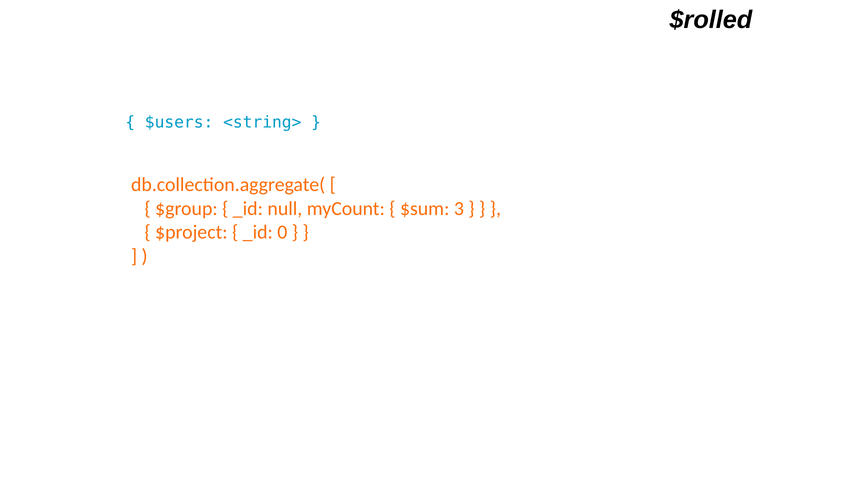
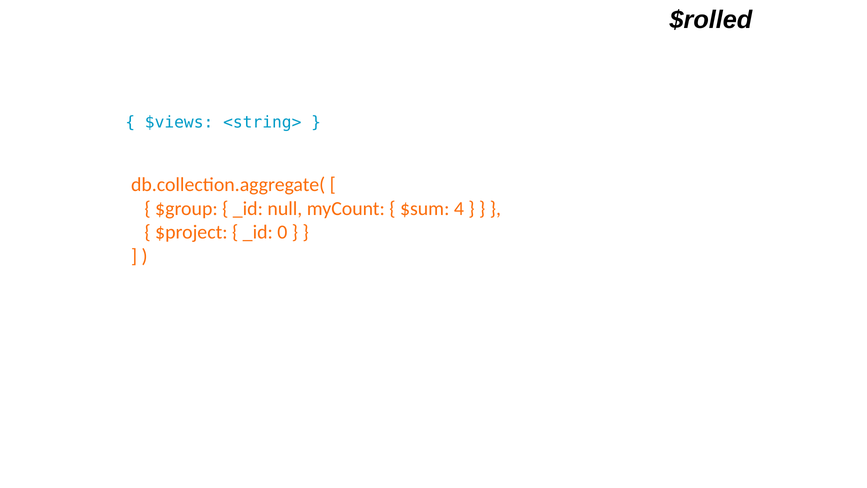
$users: $users -> $views (179, 122)
3: 3 -> 4 (459, 208)
